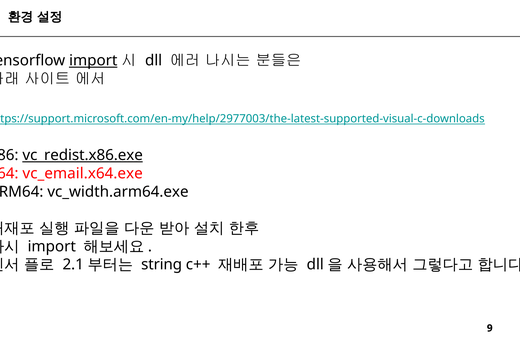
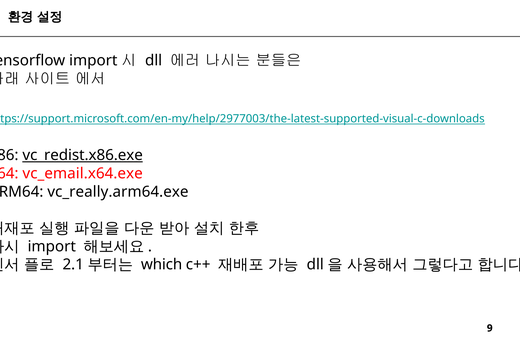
import underline: present -> none (93, 61)
vc_width.arm64.exe: vc_width.arm64.exe -> vc_really.arm64.exe (118, 191)
string: string -> which (162, 264)
